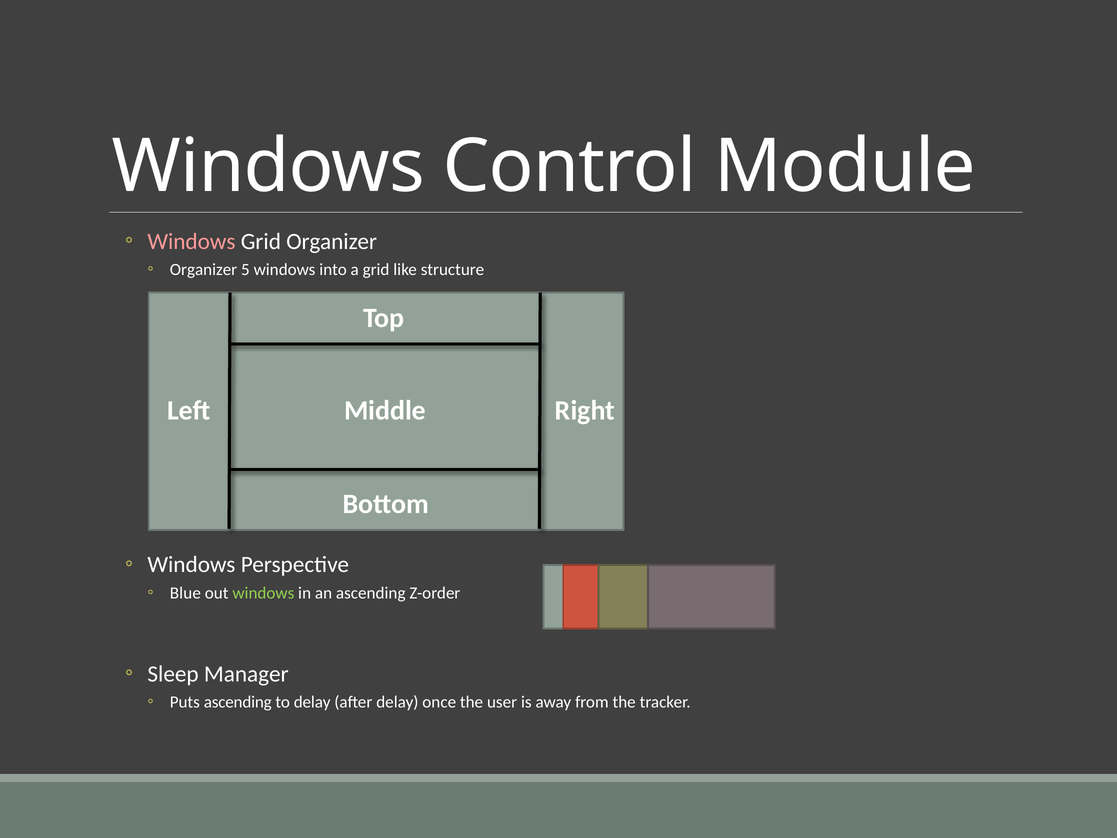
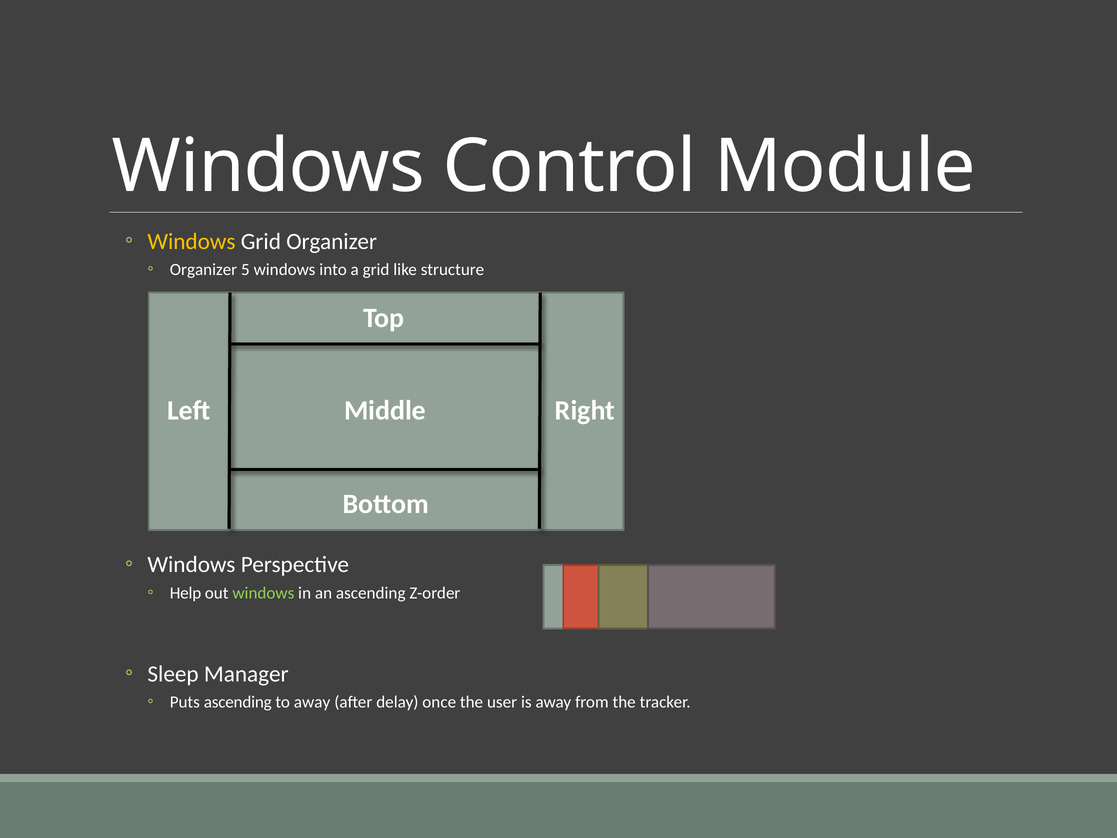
Windows colour: pink -> yellow (191, 241)
Blue: Blue -> Help (185, 593)
to delay: delay -> away (312, 702)
